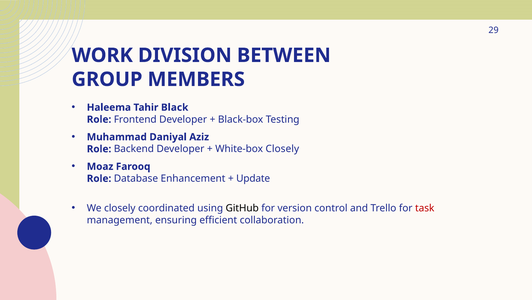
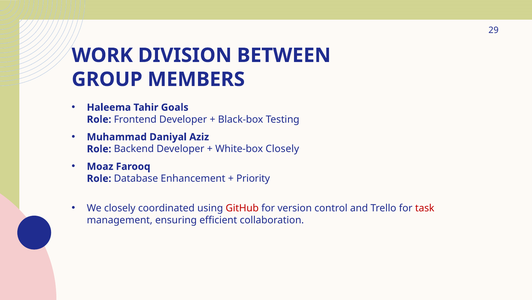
Black: Black -> Goals (175, 107)
Update: Update -> Priority (253, 178)
GitHub colour: black -> red (242, 208)
